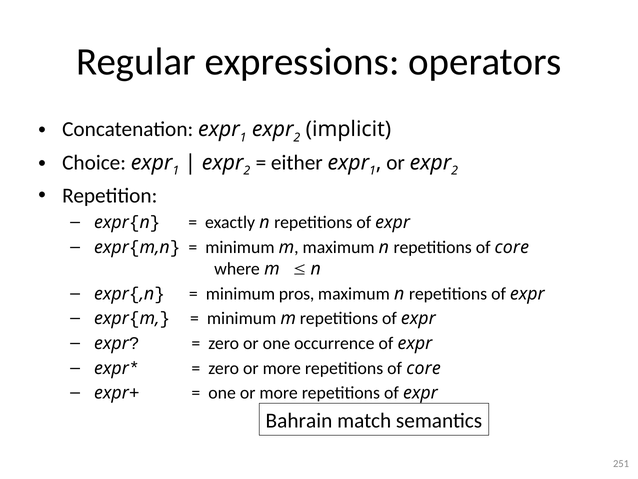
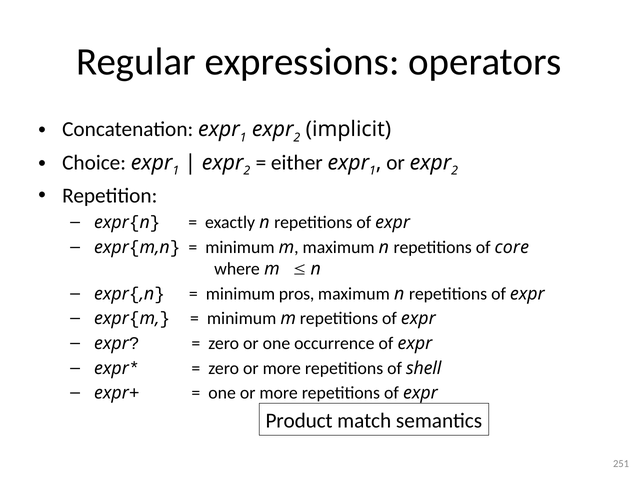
more repetitions of core: core -> shell (424, 368)
Bahrain: Bahrain -> Product (299, 420)
